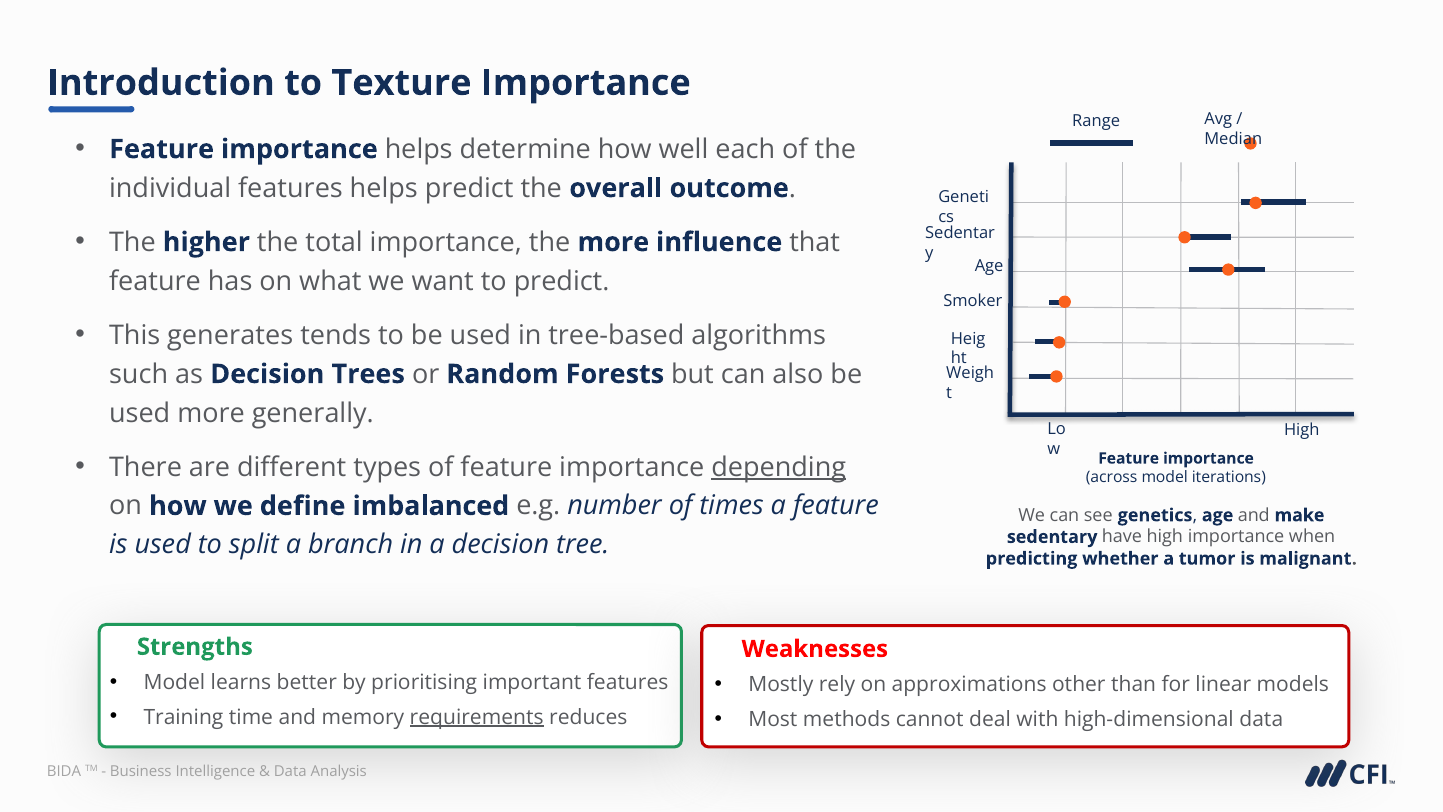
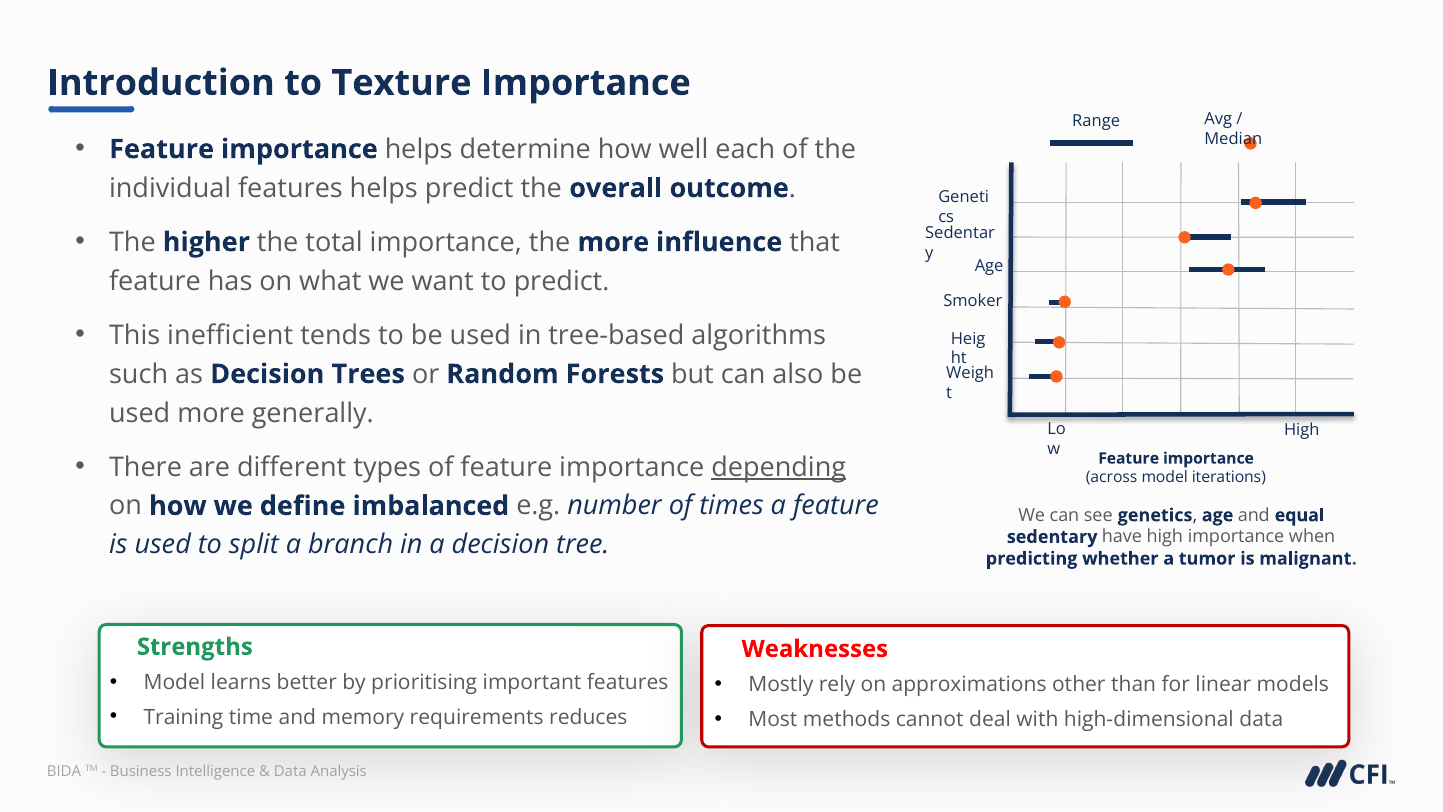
generates: generates -> inefficient (230, 335)
make: make -> equal (1299, 515)
requirements underline: present -> none (477, 717)
